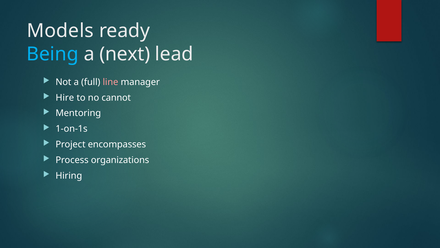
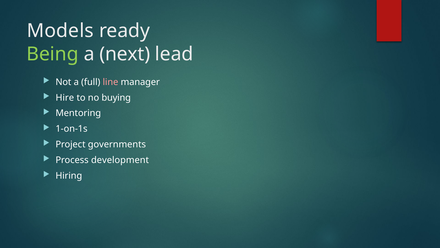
Being colour: light blue -> light green (53, 54)
cannot: cannot -> buying (116, 97)
encompasses: encompasses -> governments (117, 144)
organizations: organizations -> development (120, 160)
